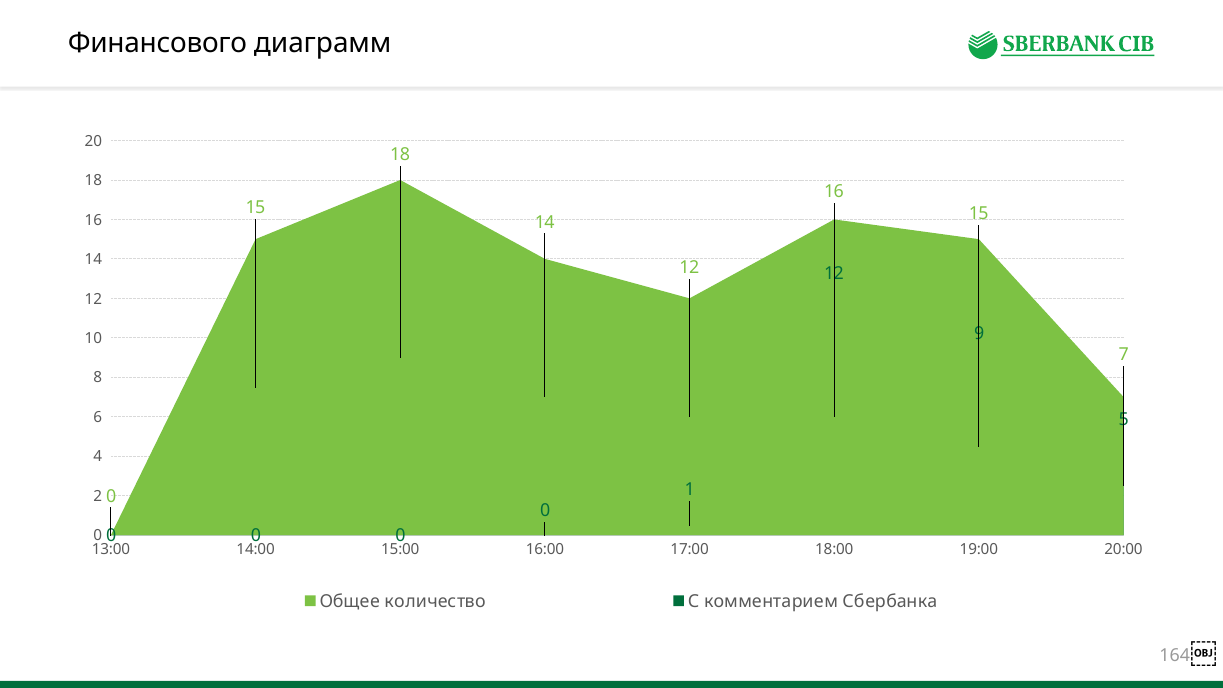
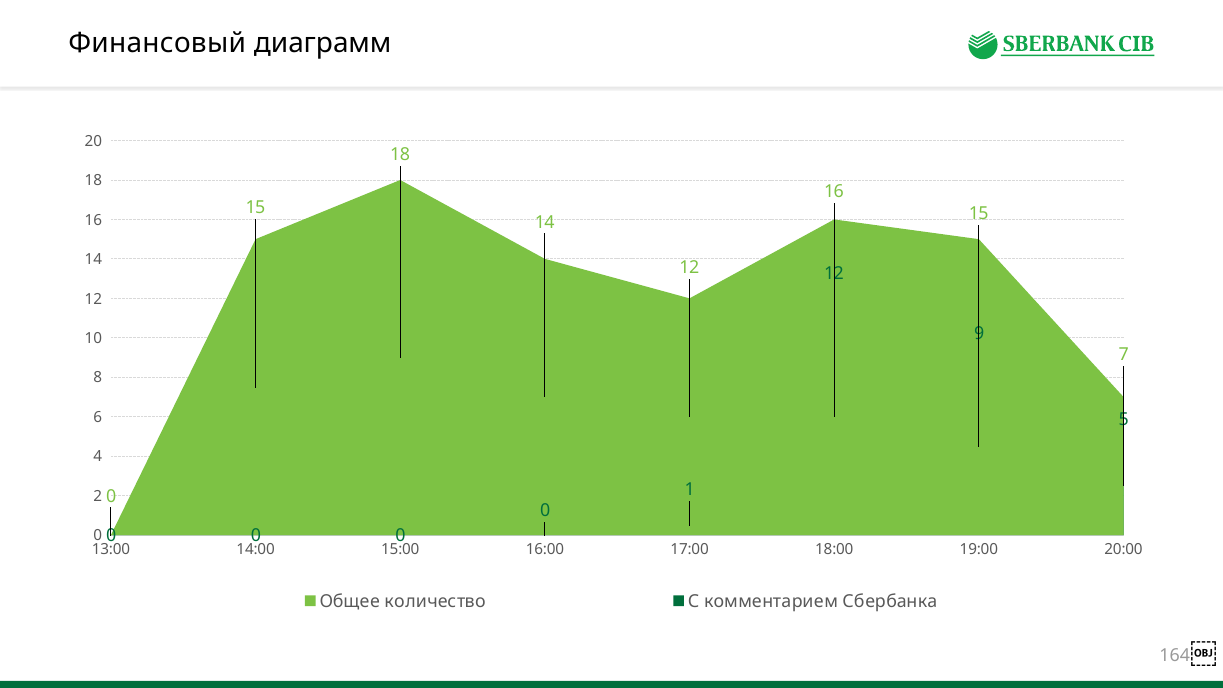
Финансового: Финансового -> Финансовый (157, 44)
